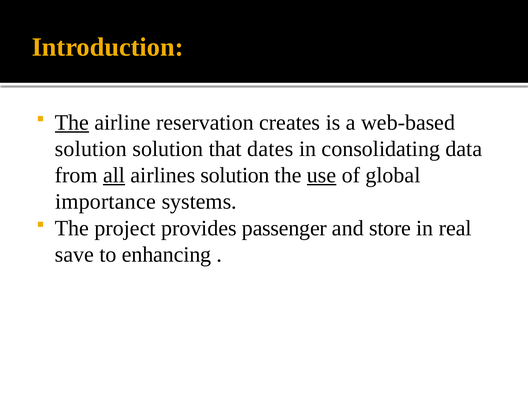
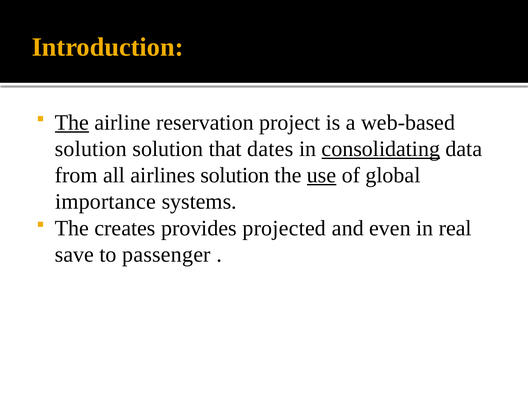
creates: creates -> project (290, 123)
consolidating underline: none -> present (381, 149)
all underline: present -> none (114, 175)
project: project -> creates (125, 228)
passenger: passenger -> projected (284, 228)
store: store -> even (390, 228)
enhancing: enhancing -> passenger (166, 255)
